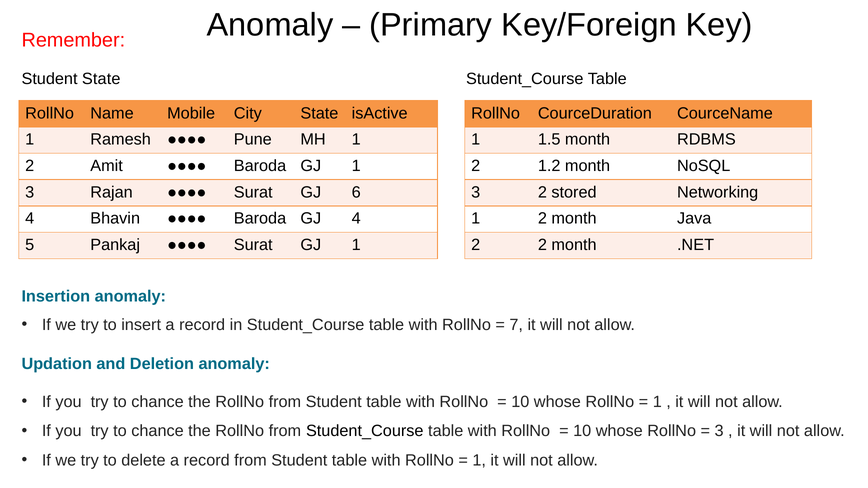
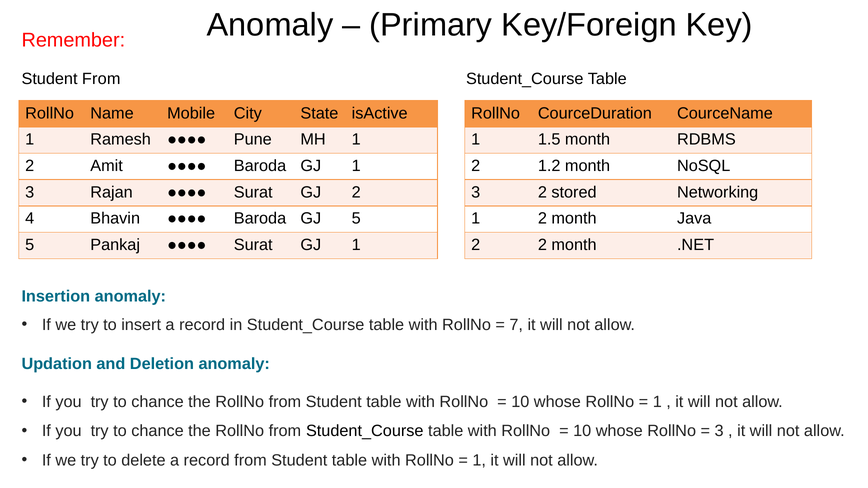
Student State: State -> From (101, 79)
GJ 6: 6 -> 2 (356, 192)
GJ 4: 4 -> 5 (356, 219)
